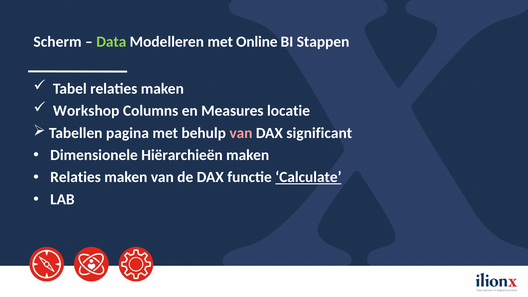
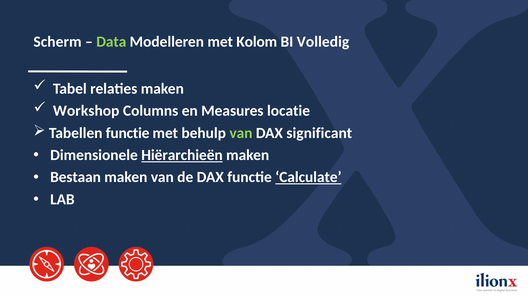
Online: Online -> Kolom (257, 42)
Stappen: Stappen -> Volledig (323, 42)
Tabellen pagina: pagina -> functie (128, 133)
van colour: pink -> light green (241, 133)
Hiërarchieën underline: none -> present (182, 155)
Relaties: Relaties -> Bestaan (76, 177)
